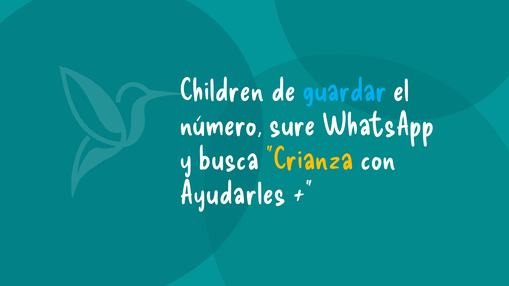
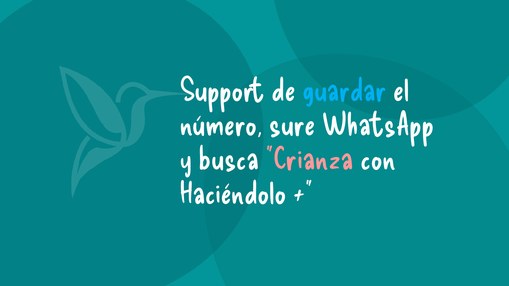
Children: Children -> Support (222, 91)
Crianza colour: yellow -> pink (310, 159)
Ayudarles: Ayudarles -> Haciéndolo (233, 194)
